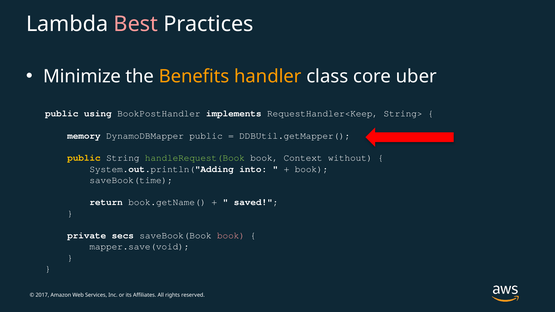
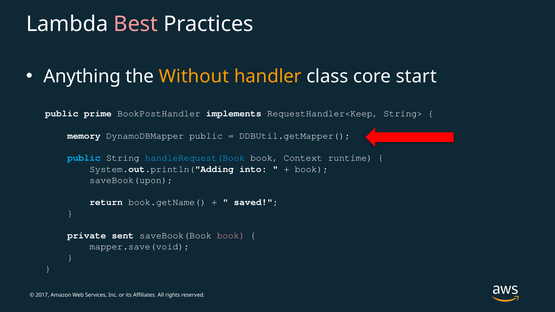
Minimize: Minimize -> Anything (82, 76)
Benefits: Benefits -> Without (194, 76)
uber: uber -> start (416, 76)
using: using -> prime (98, 114)
public colour: yellow -> light blue (84, 158)
handleRequest(Book colour: light green -> light blue (195, 158)
without: without -> runtime (350, 158)
saveBook(time: saveBook(time -> saveBook(upon (131, 180)
secs: secs -> sent (123, 236)
